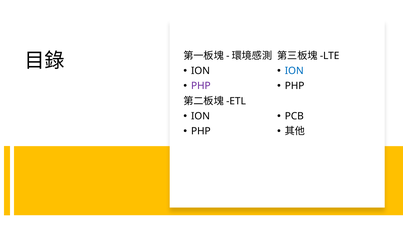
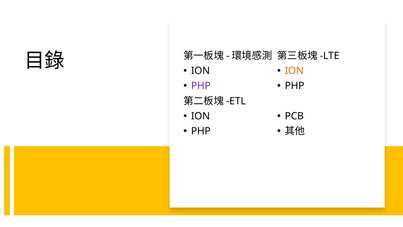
ION colour: blue -> orange (294, 71)
